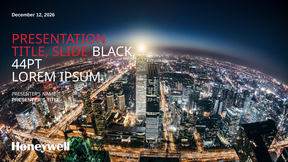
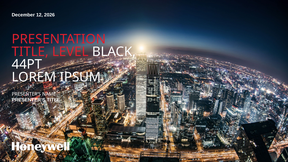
SLIDE: SLIDE -> LEVEL (70, 52)
